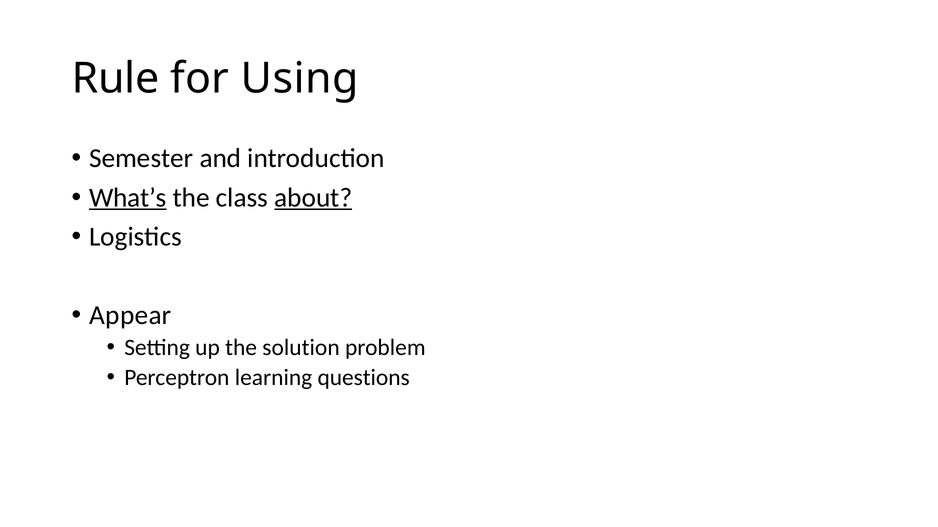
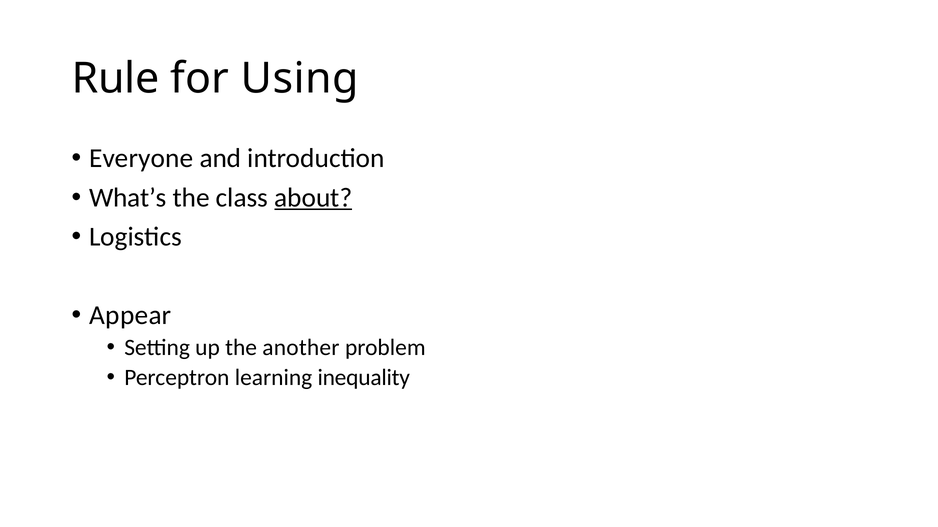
Semester: Semester -> Everyone (141, 159)
What’s underline: present -> none (128, 198)
solution: solution -> another (301, 348)
questions: questions -> inequality (364, 378)
